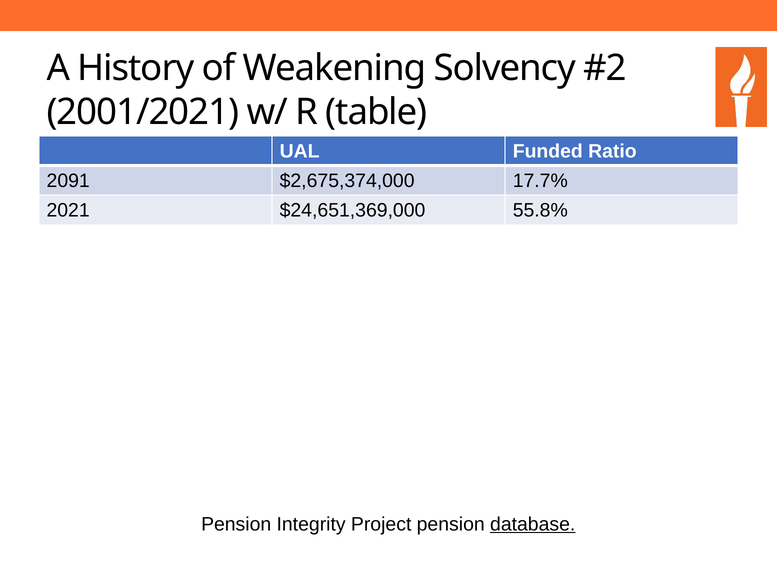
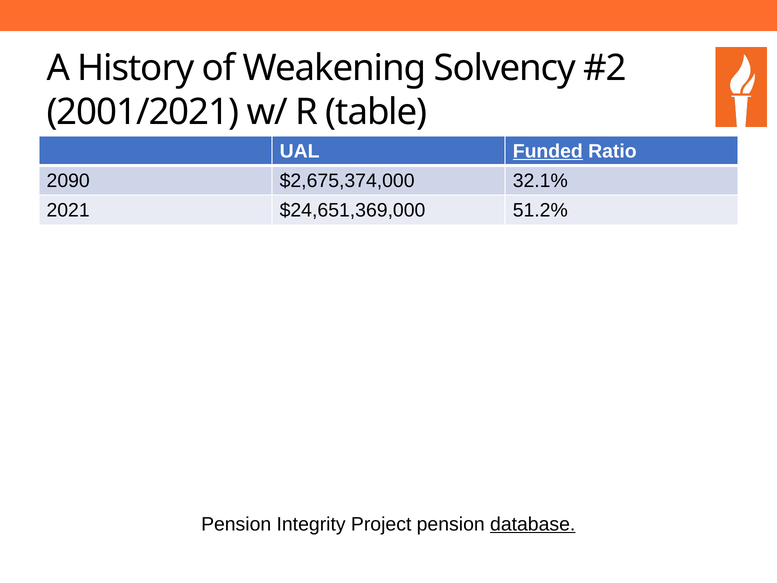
Funded underline: none -> present (548, 151)
2091: 2091 -> 2090 (68, 181)
17.7%: 17.7% -> 32.1% (540, 181)
55.8%: 55.8% -> 51.2% (540, 210)
